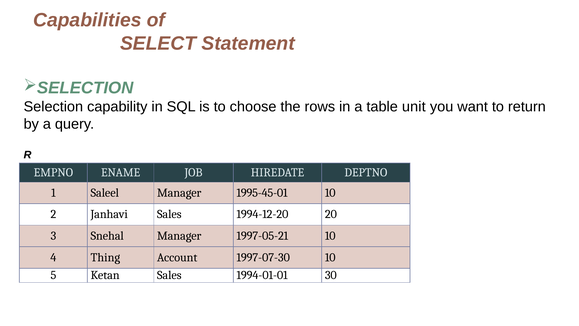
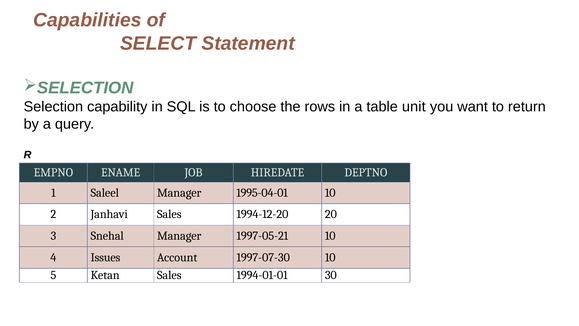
1995-45-01: 1995-45-01 -> 1995-04-01 (262, 193)
Thing: Thing -> Issues (105, 257)
